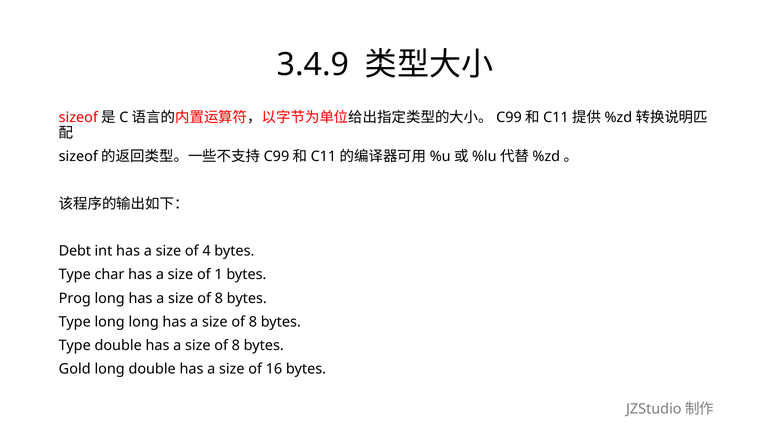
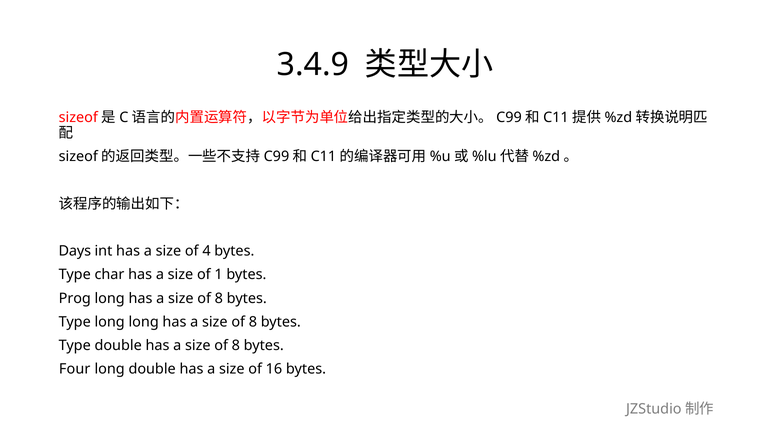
Debt: Debt -> Days (75, 251)
Gold: Gold -> Four (75, 369)
